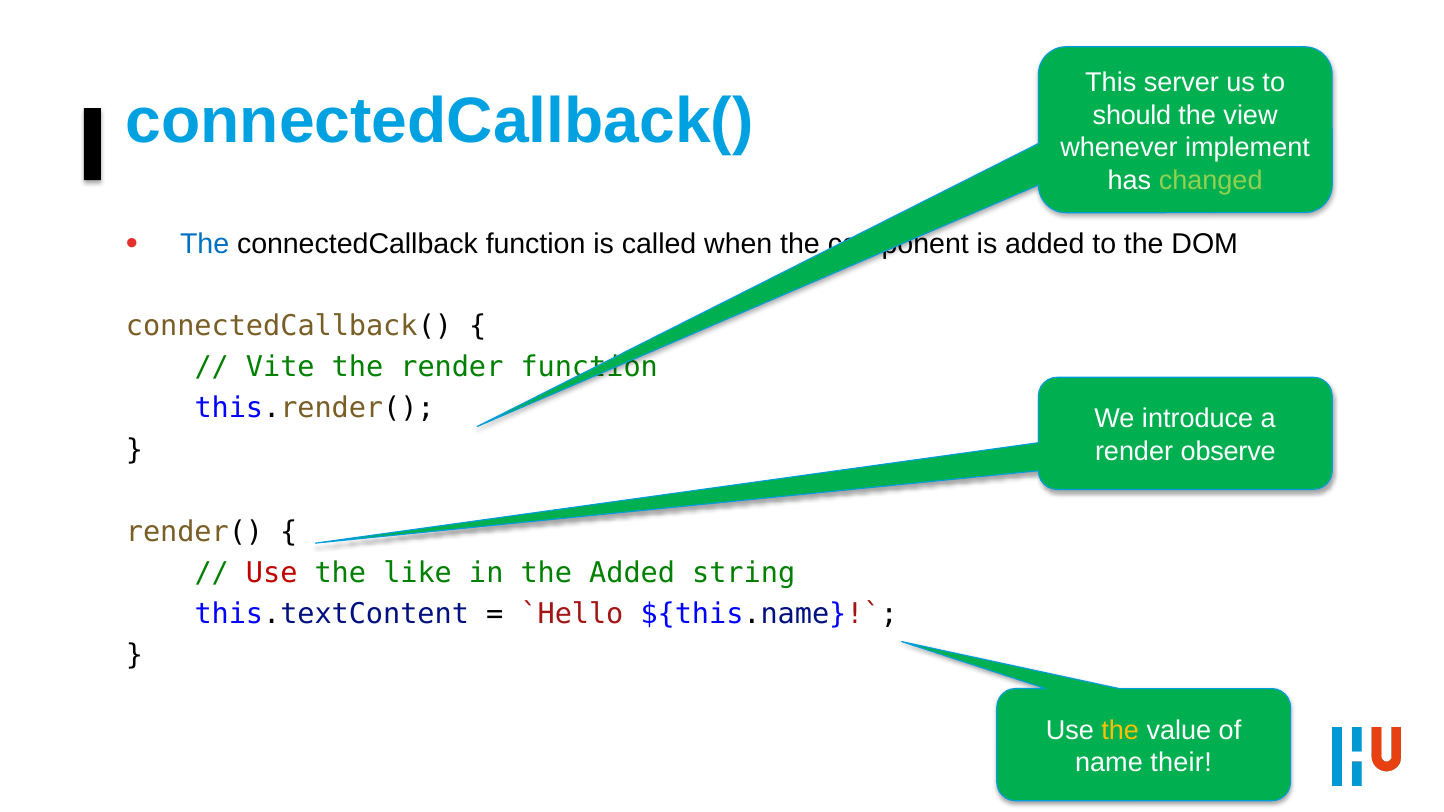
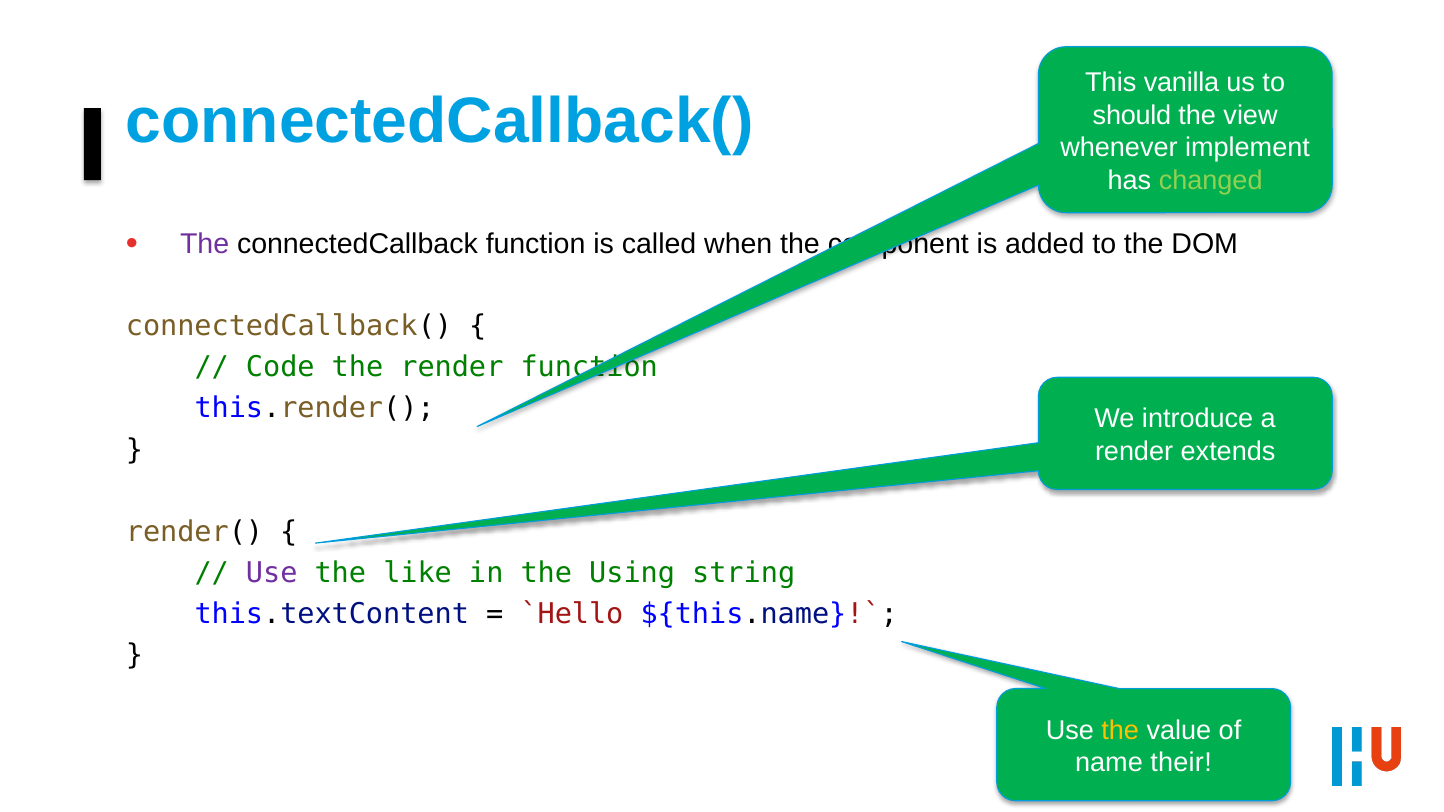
server: server -> vanilla (1181, 83)
The colour: blue -> purple (205, 244)
Vite: Vite -> Code (280, 368)
observe: observe -> extends (1228, 452)
Use colour: red -> purple (272, 573)
the Added: Added -> Using (632, 573)
